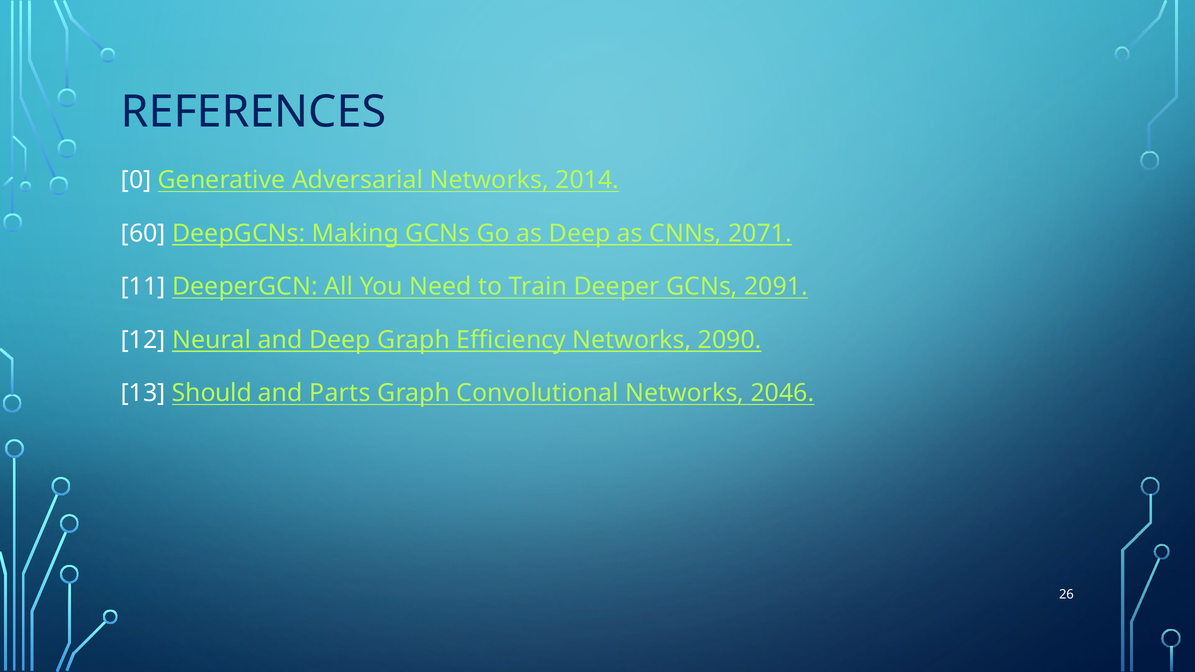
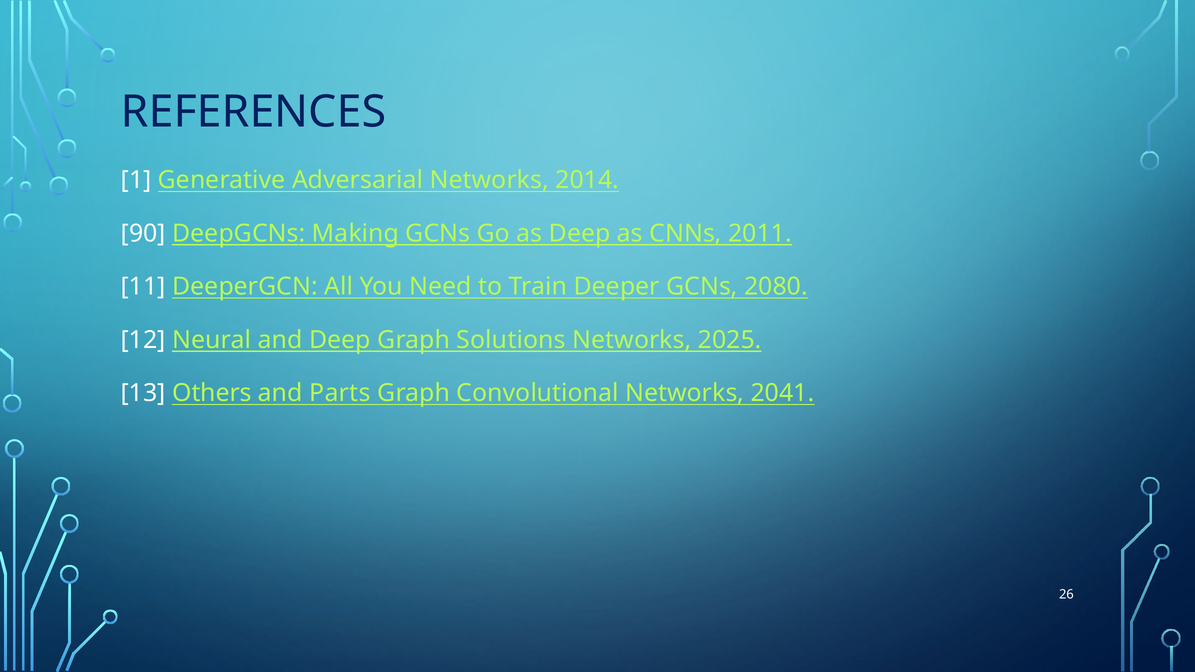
0: 0 -> 1 (136, 180)
60: 60 -> 90 (143, 233)
2071: 2071 -> 2011 (760, 233)
2091: 2091 -> 2080 (776, 287)
Efficiency: Efficiency -> Solutions (511, 340)
2090: 2090 -> 2025 (730, 340)
Should: Should -> Others (212, 393)
2046: 2046 -> 2041 (783, 393)
